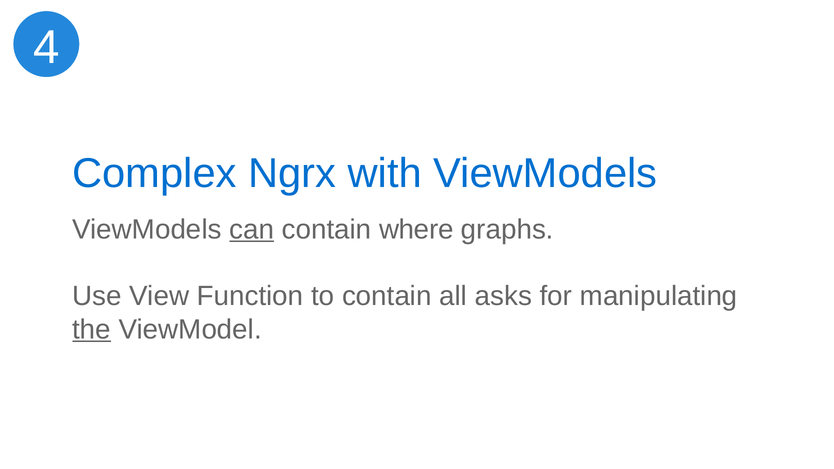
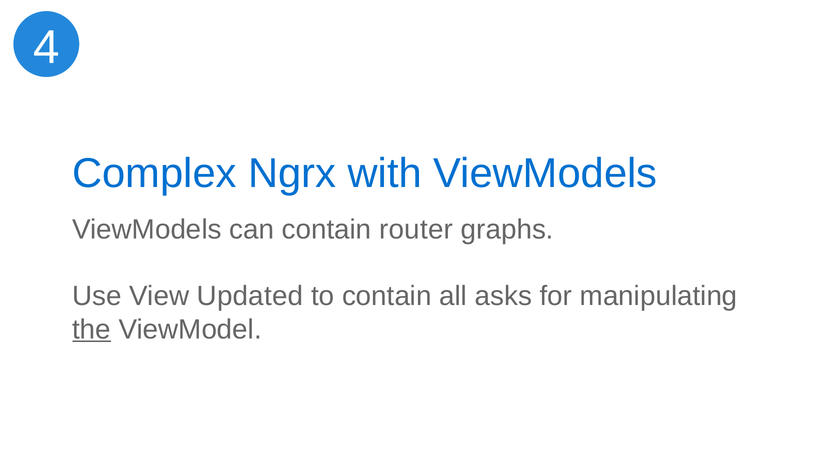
can underline: present -> none (252, 229)
where: where -> router (416, 229)
Function: Function -> Updated (250, 296)
